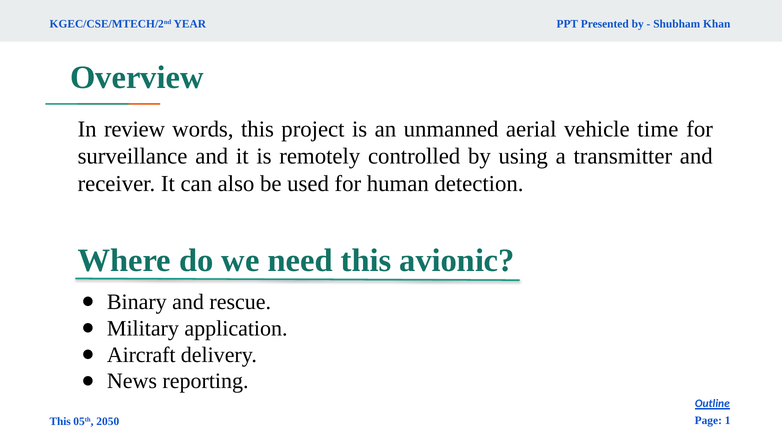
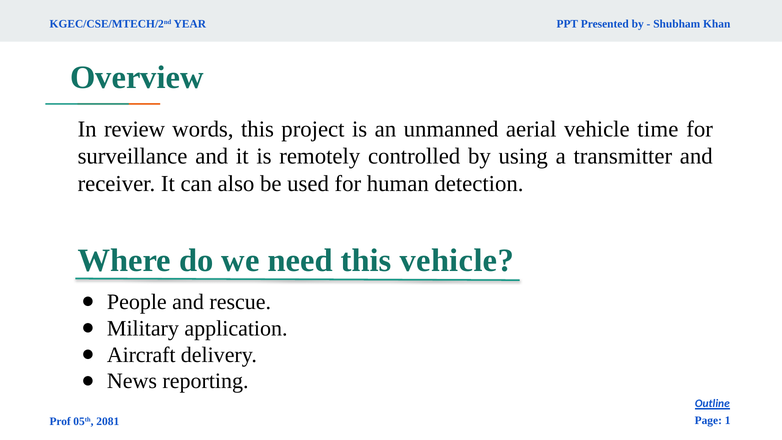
this avionic: avionic -> vehicle (457, 260)
Binary: Binary -> People (137, 302)
This: This -> Prof (60, 421)
2050: 2050 -> 2081 (108, 421)
